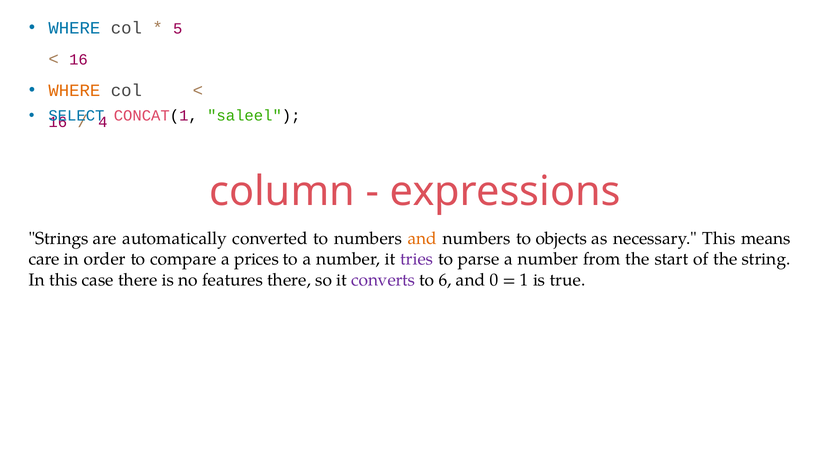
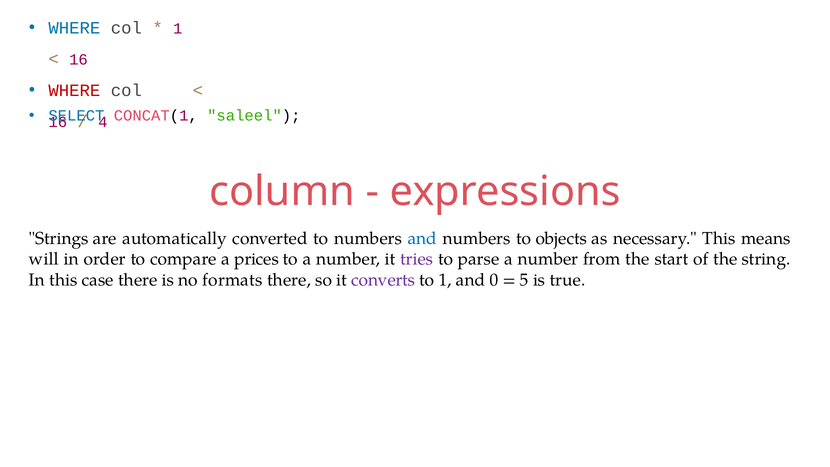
5: 5 -> 1 (178, 29)
WHERE colour: orange -> red (74, 90)
and colour: orange -> blue (422, 238)
care: care -> will (44, 259)
features: features -> formats (232, 280)
to 6: 6 -> 1 (445, 280)
1: 1 -> 5 (524, 280)
